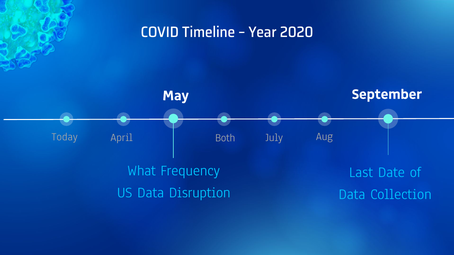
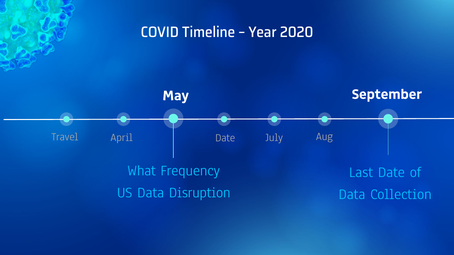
Today: Today -> Travel (65, 137)
Both: Both -> Date (225, 138)
